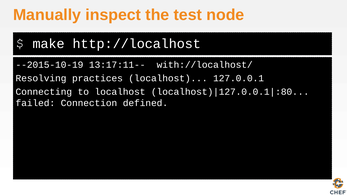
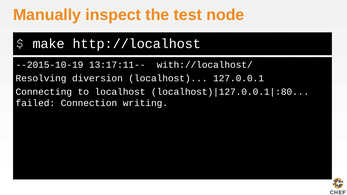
practices: practices -> diversion (97, 78)
defined: defined -> writing (145, 103)
